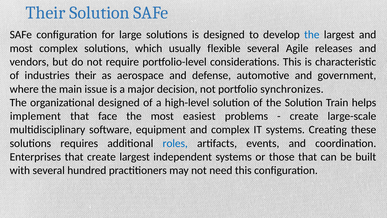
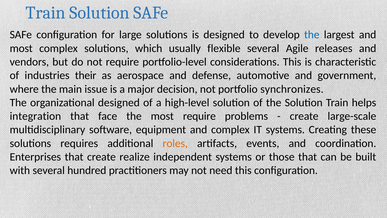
Their: Their -> Train (46, 13)
implement: implement -> integration (35, 116)
most easiest: easiest -> require (199, 116)
roles colour: blue -> orange (175, 143)
create largest: largest -> realize (135, 157)
